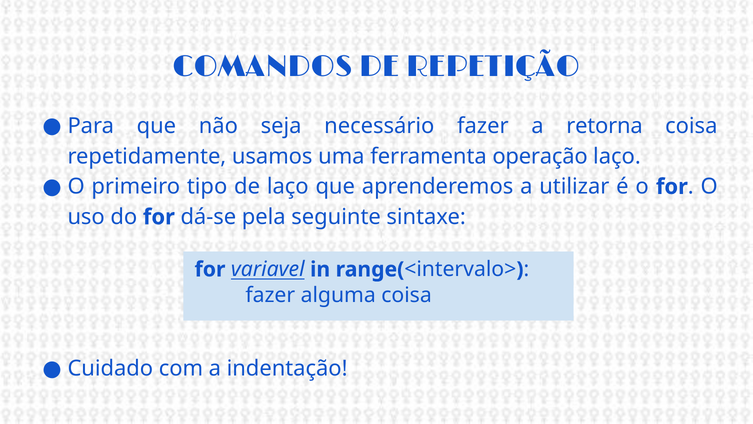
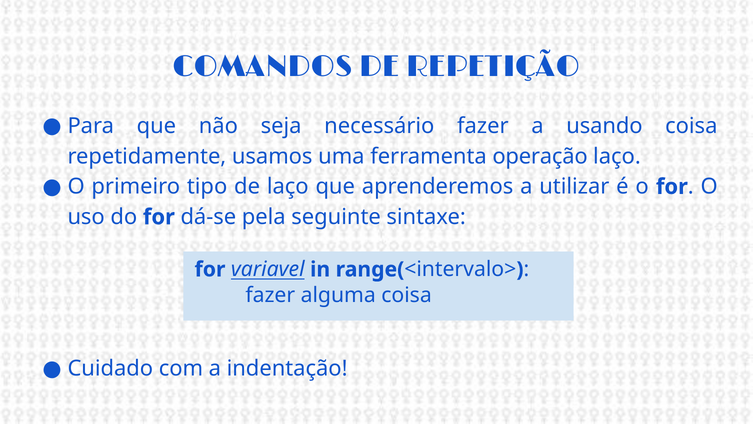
retorna: retorna -> usando (604, 126)
